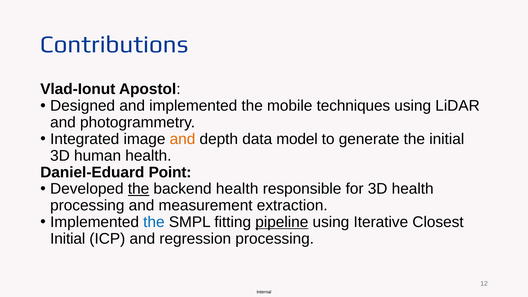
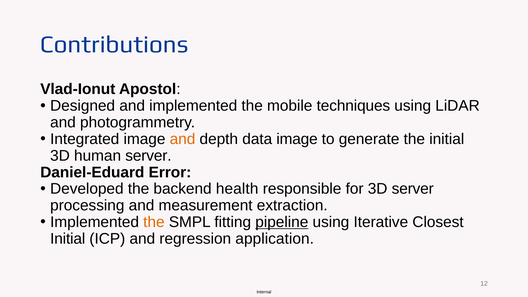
data model: model -> image (297, 139)
human health: health -> server (148, 156)
Point: Point -> Error (170, 172)
the underline: present -> none (139, 189)
3D health: health -> server (413, 189)
the colour: blue -> orange (154, 222)
regression processing: processing -> application (275, 239)
